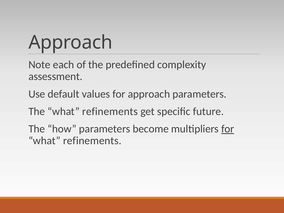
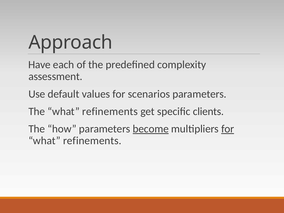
Note: Note -> Have (39, 65)
for approach: approach -> scenarios (149, 94)
future: future -> clients (208, 111)
become underline: none -> present (151, 129)
